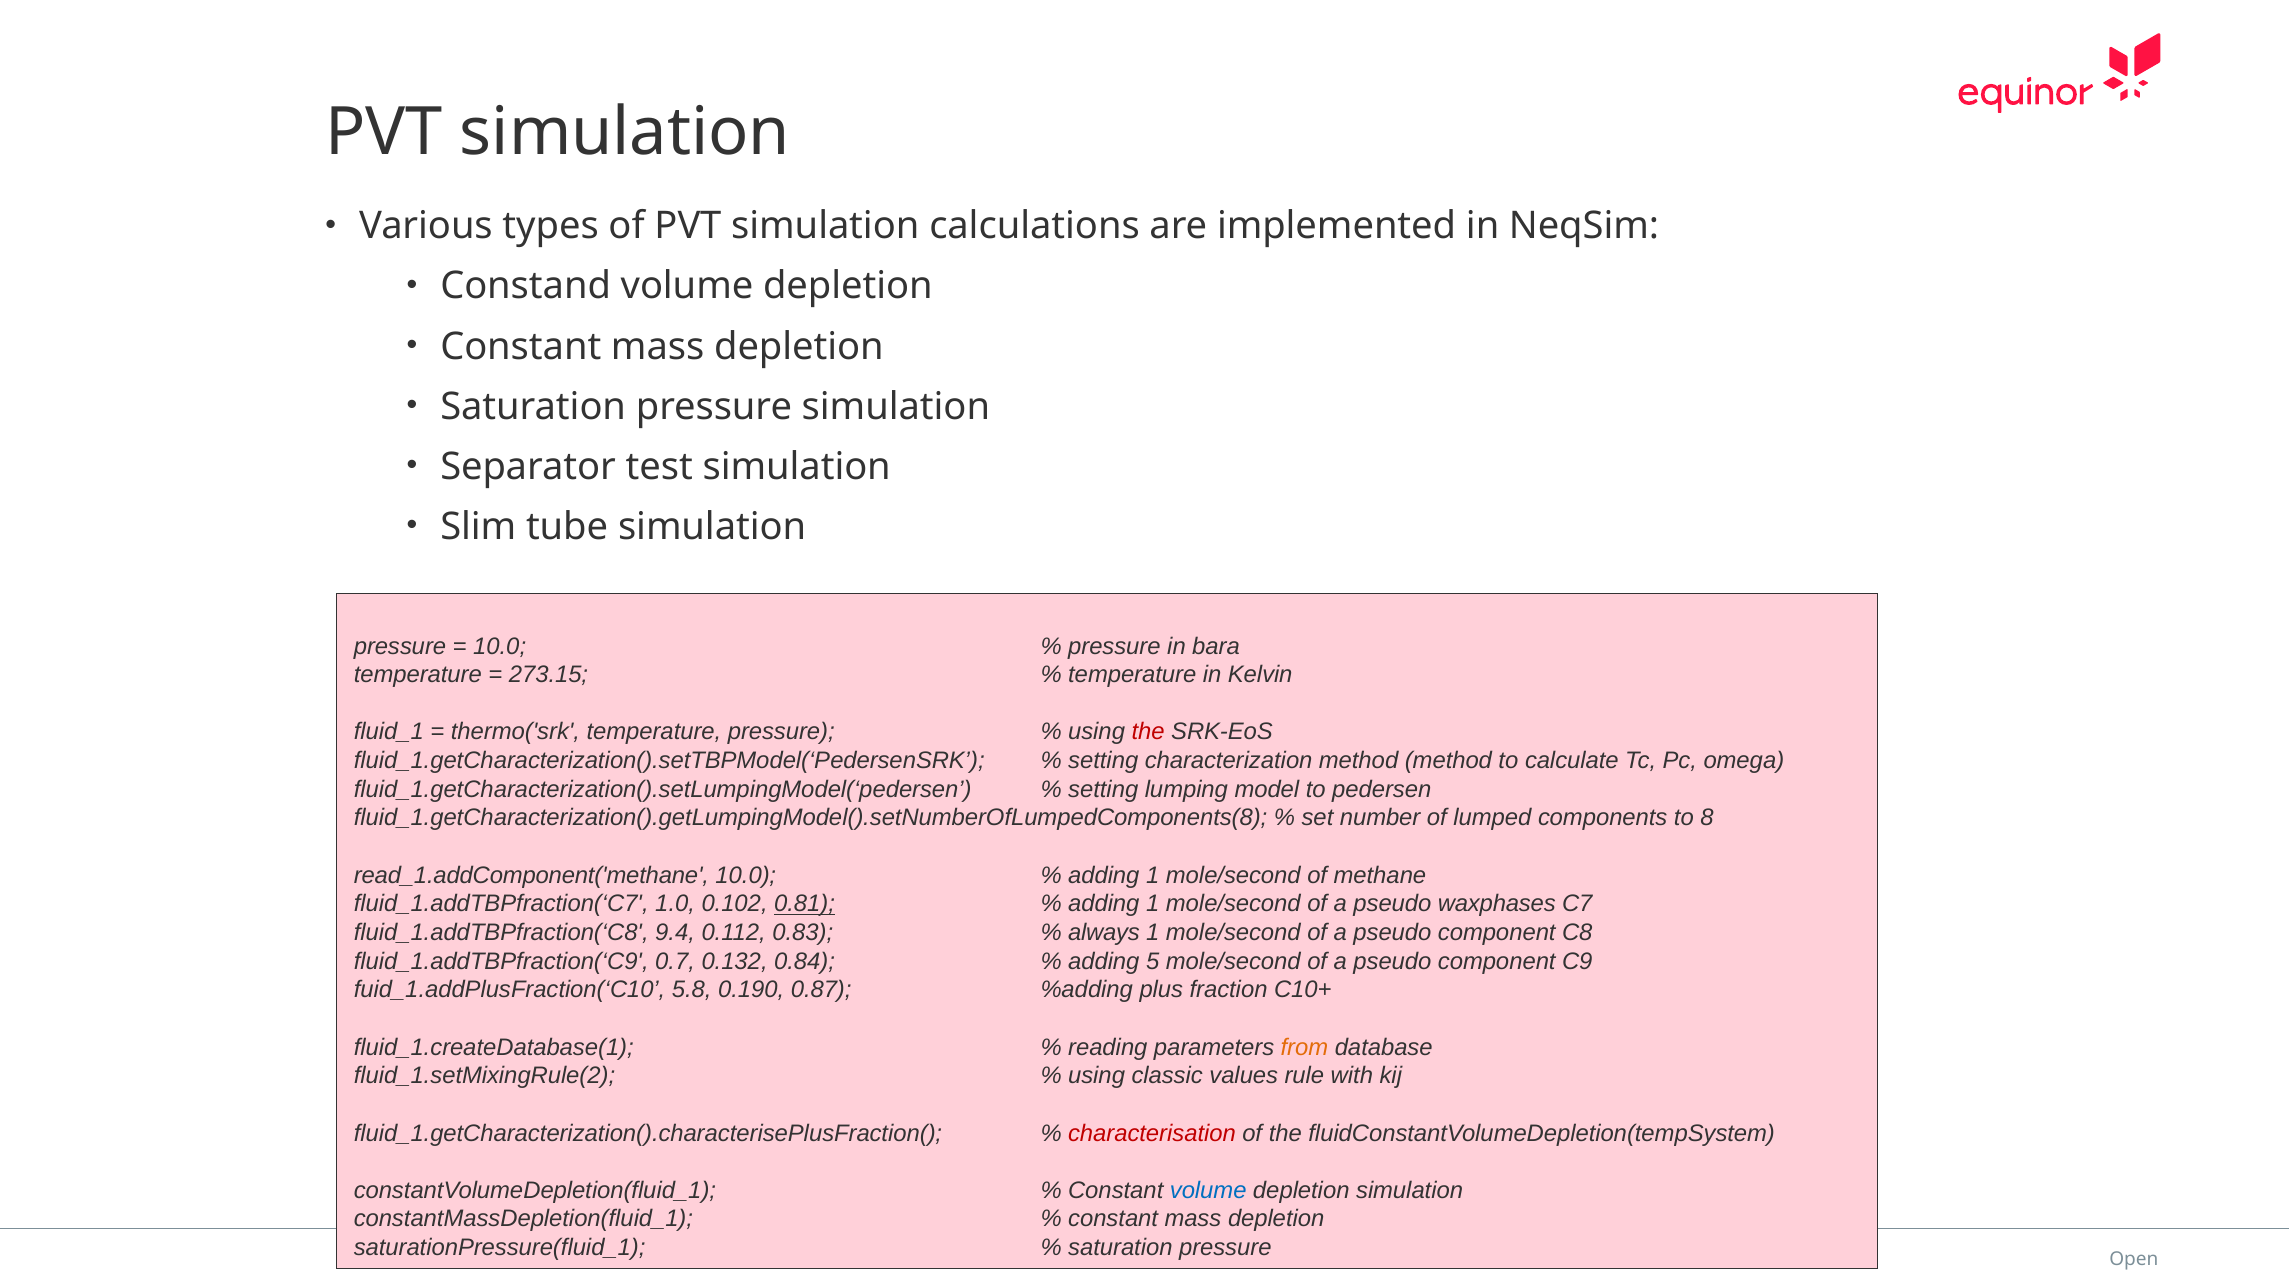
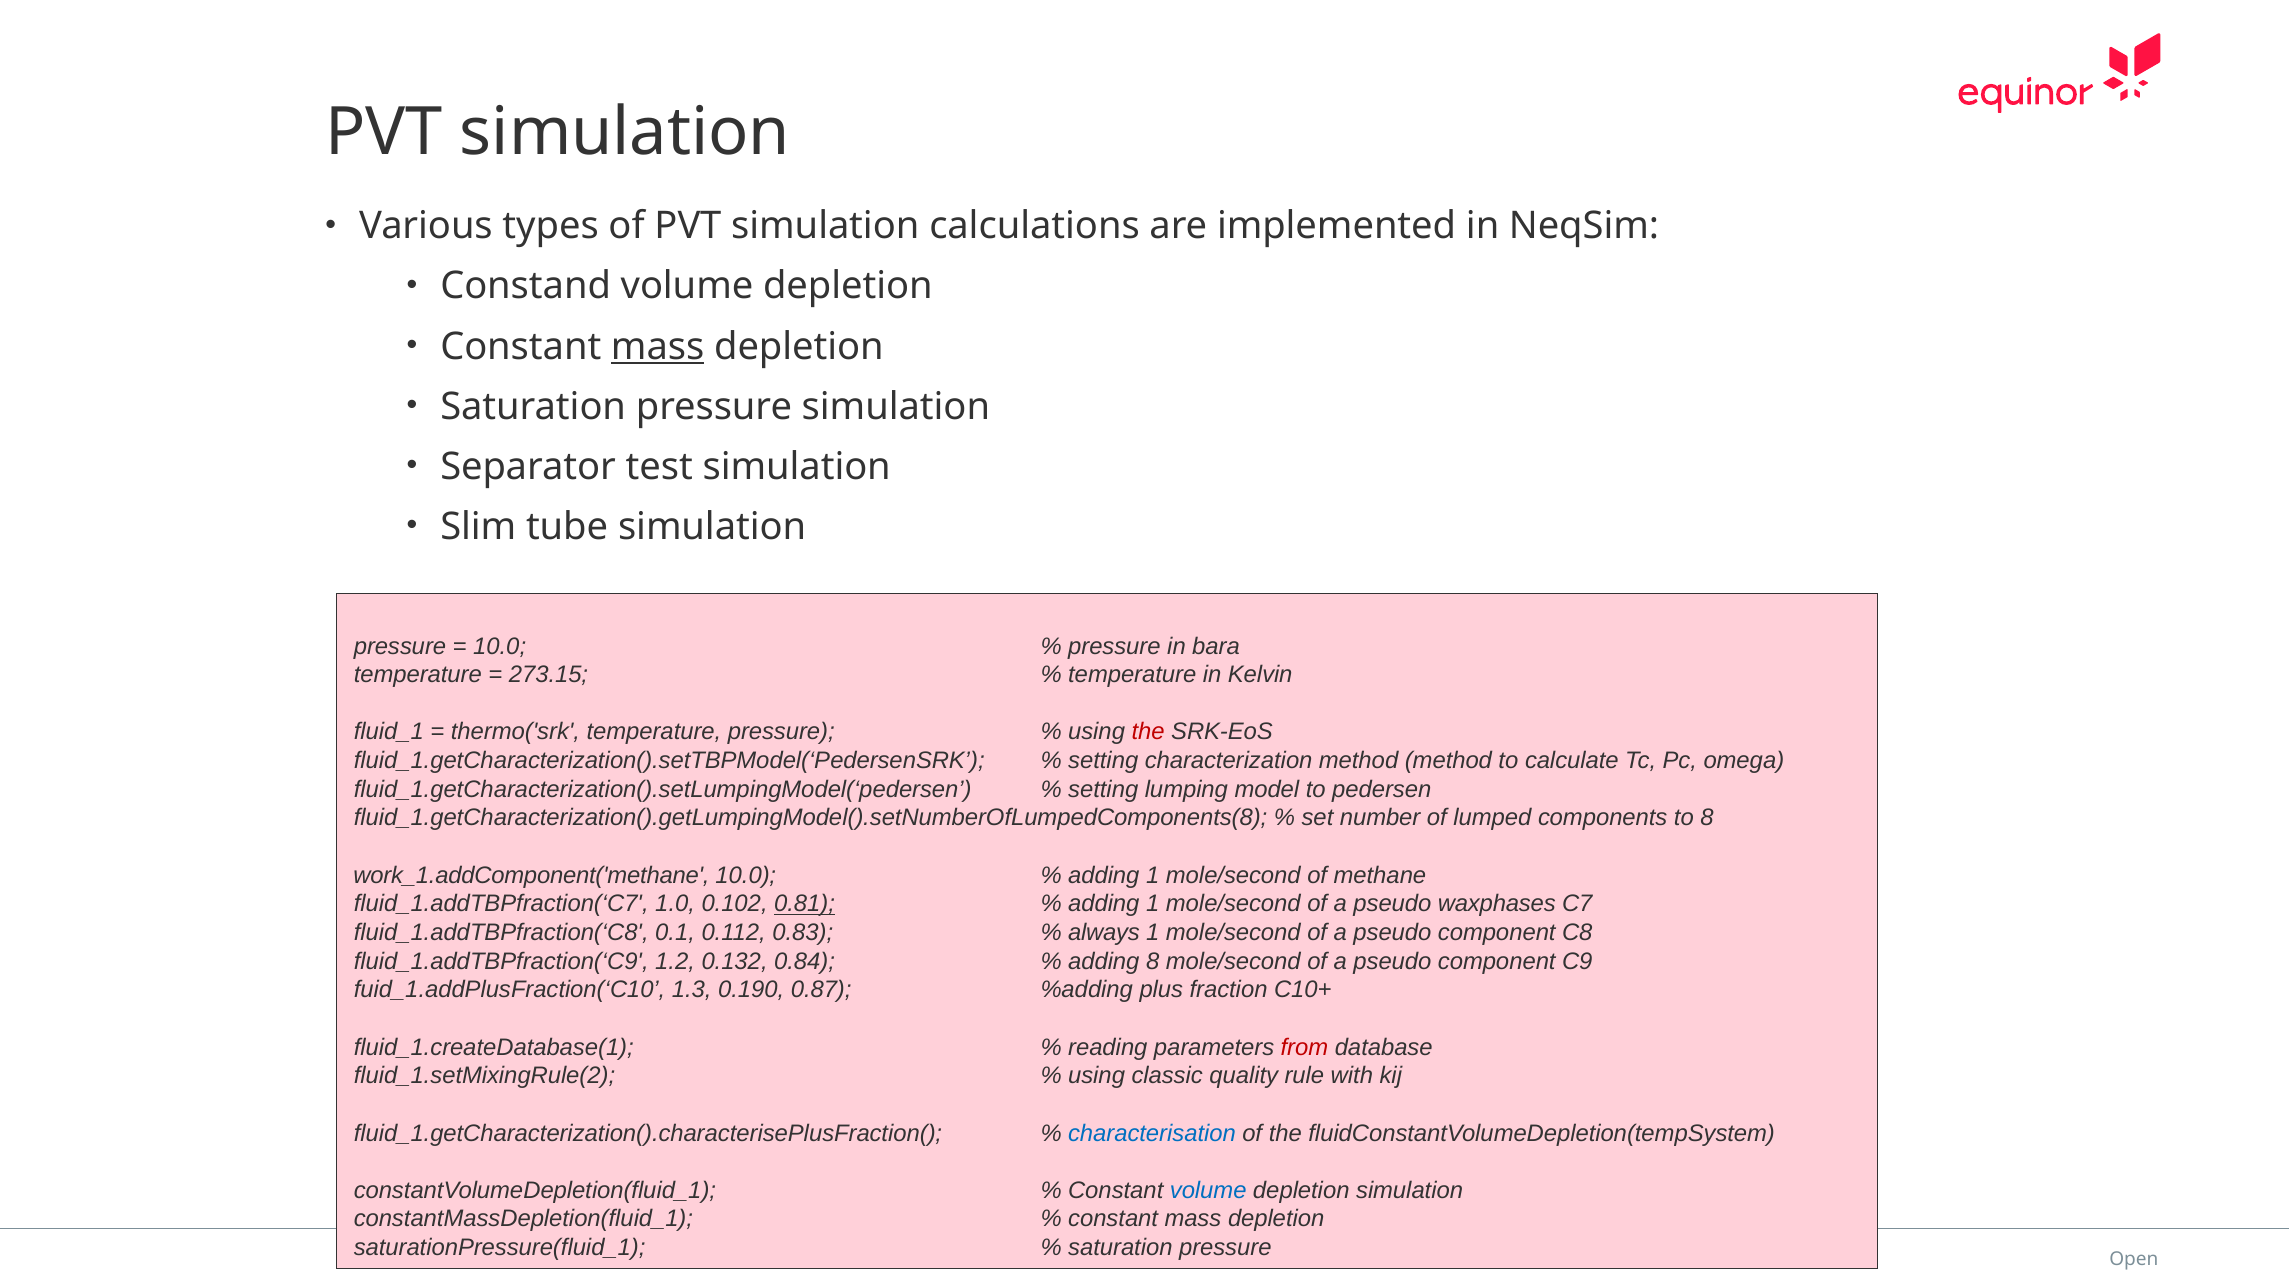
mass underline: none -> present (658, 347)
read_1.addComponent('methane: read_1.addComponent('methane -> work_1.addComponent('methane (531, 876)
9.4: 9.4 -> 0.1 (675, 933)
0.7: 0.7 -> 1.2 (675, 962)
adding 5: 5 -> 8 (1153, 962)
5.8: 5.8 -> 1.3 (692, 990)
from colour: orange -> red (1304, 1048)
values: values -> quality (1244, 1076)
characterisation colour: red -> blue (1152, 1134)
